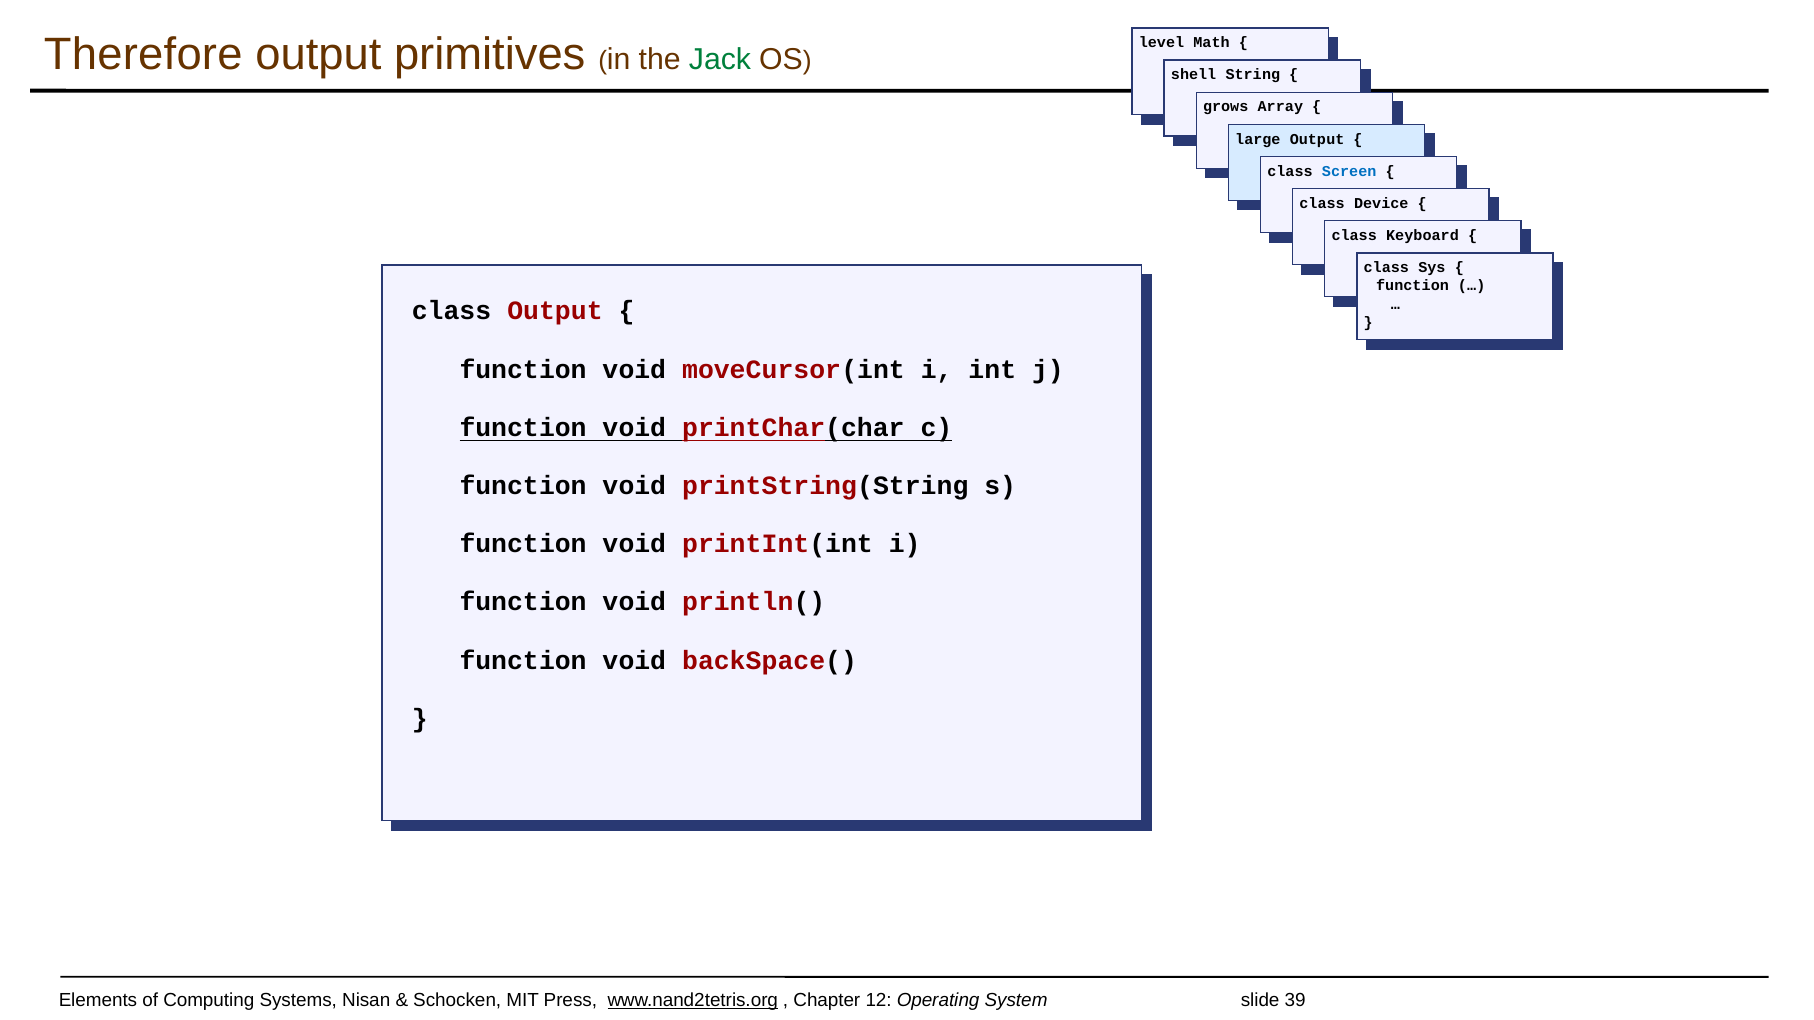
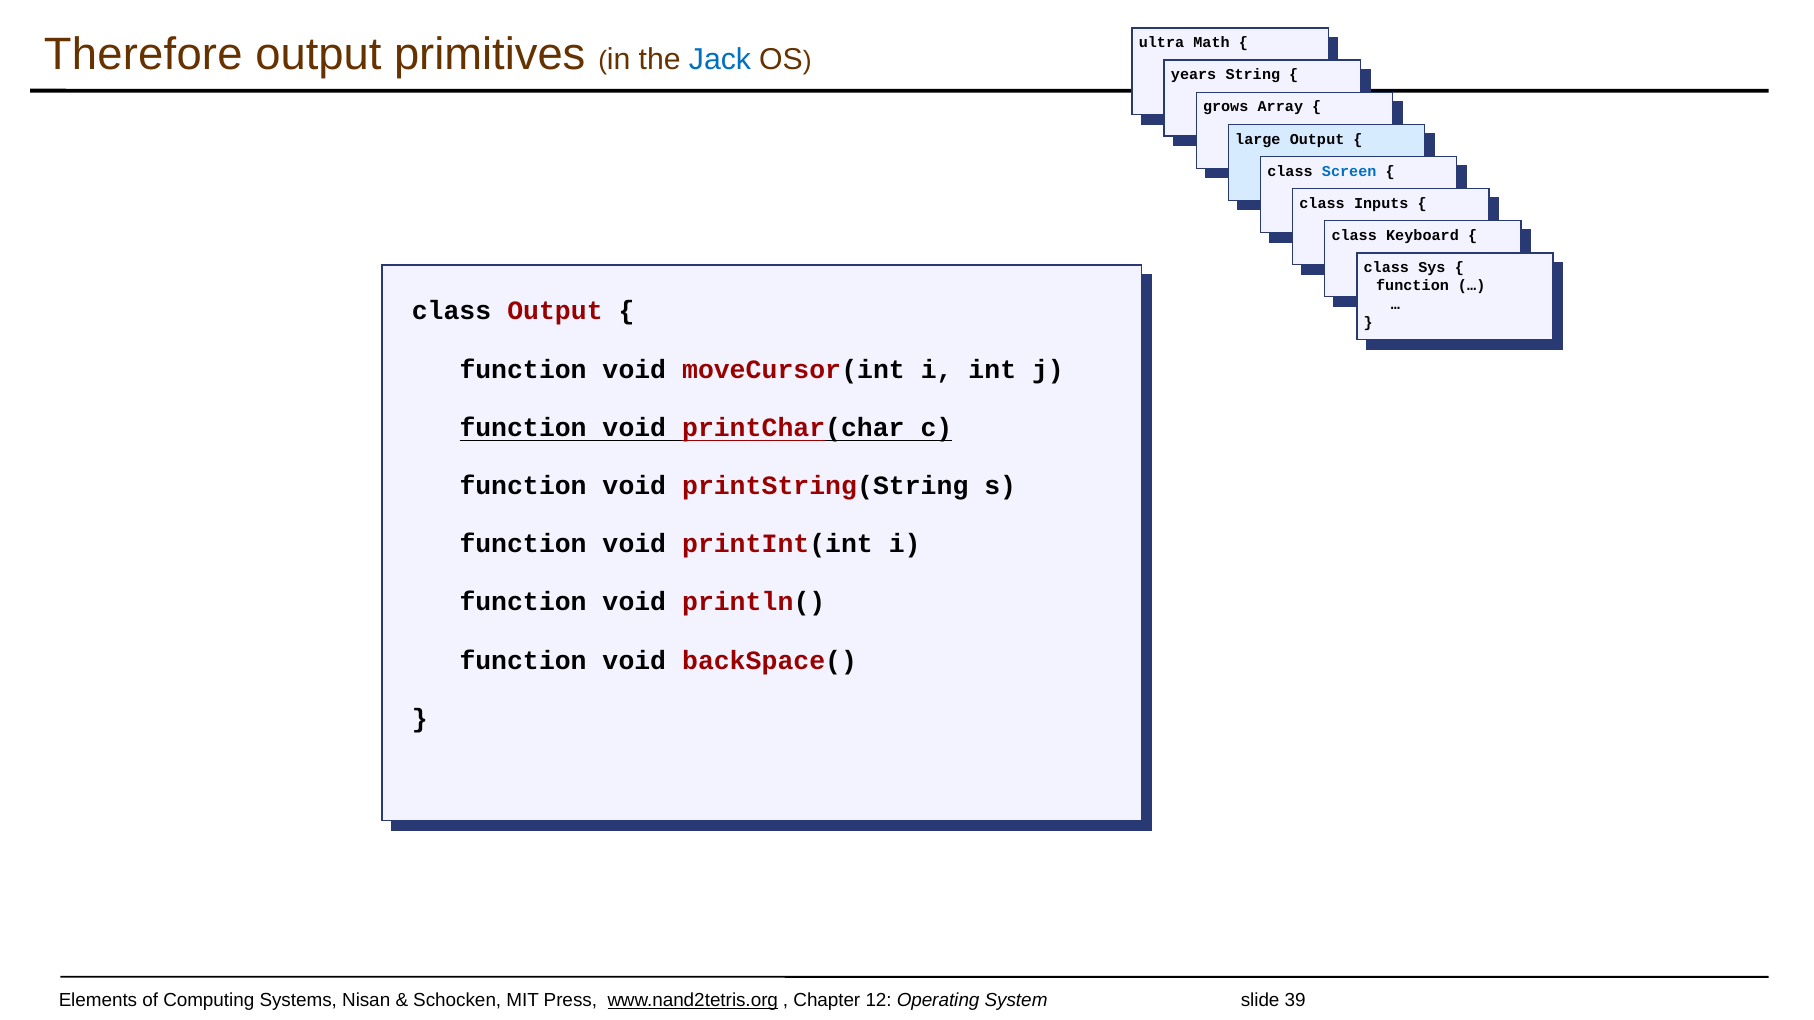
Jack colour: green -> blue (720, 59)
level: level -> ultra (1161, 43)
shell: shell -> years (1194, 75)
Device: Device -> Inputs (1381, 203)
